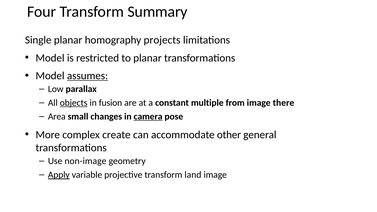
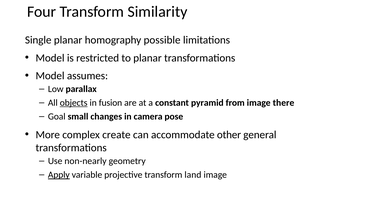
Summary: Summary -> Similarity (157, 12)
projects: projects -> possible (162, 40)
assumes underline: present -> none (87, 76)
multiple: multiple -> pyramid (207, 103)
Area: Area -> Goal (57, 116)
camera underline: present -> none (148, 116)
non-image: non-image -> non-nearly (86, 161)
